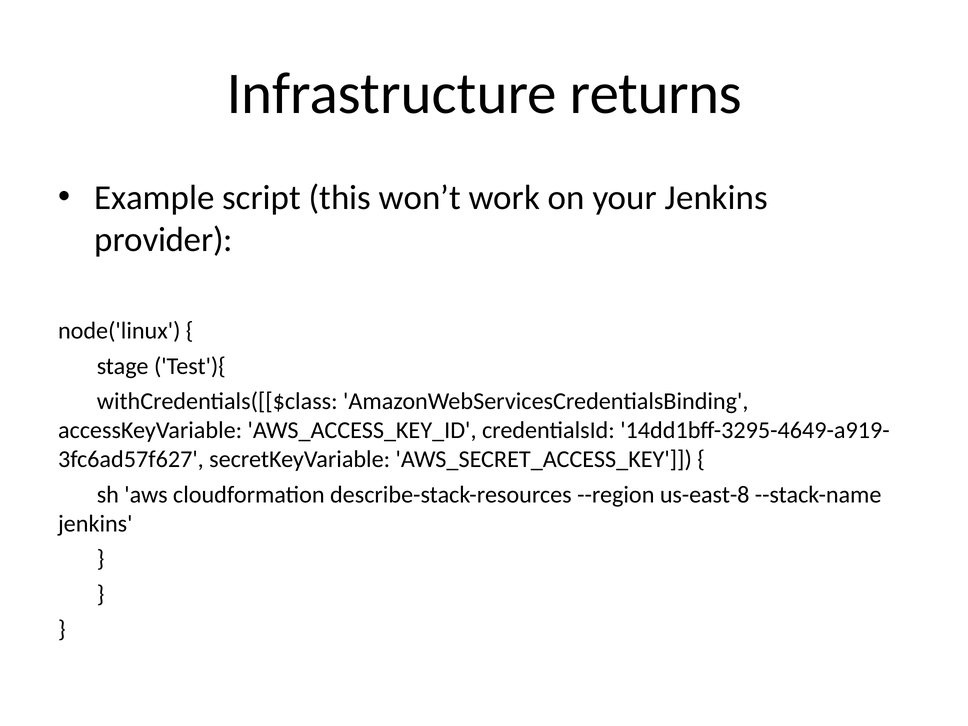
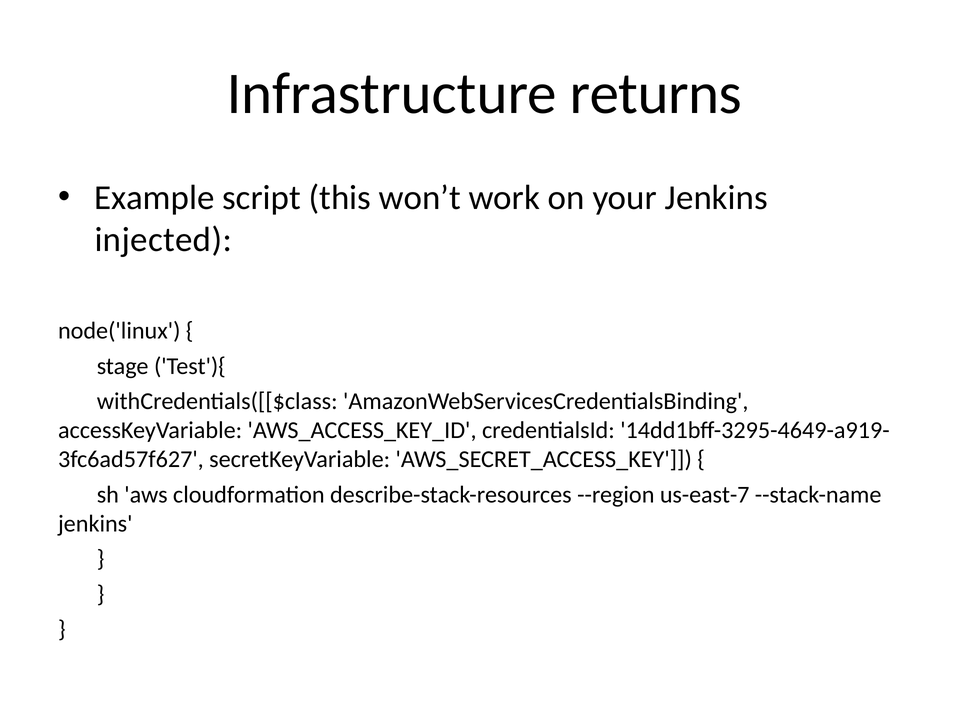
provider: provider -> injected (163, 240)
us-east-8: us-east-8 -> us-east-7 (705, 495)
